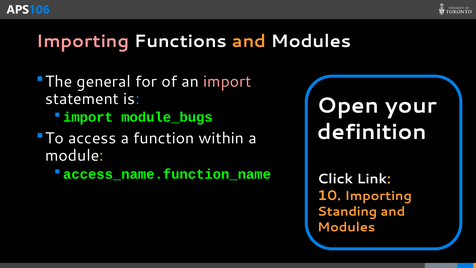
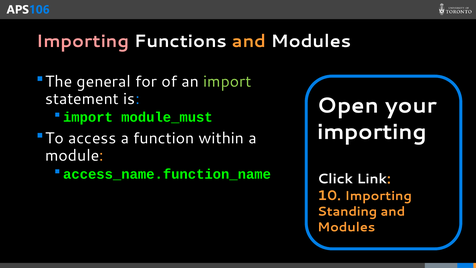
import colour: pink -> light green (227, 82)
module_bugs: module_bugs -> module_must (167, 117)
definition: definition -> importing (372, 132)
